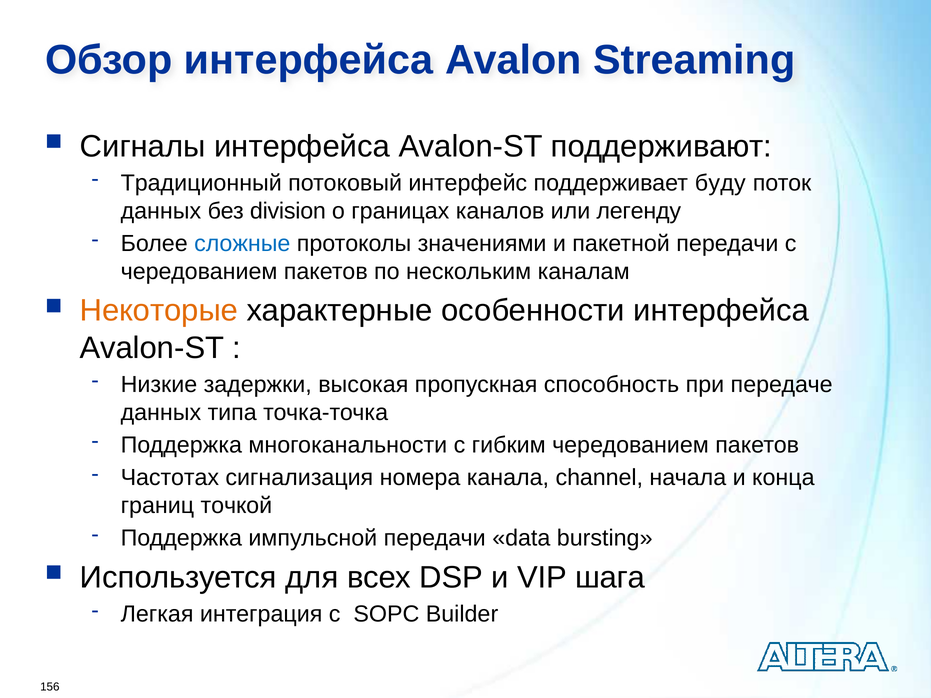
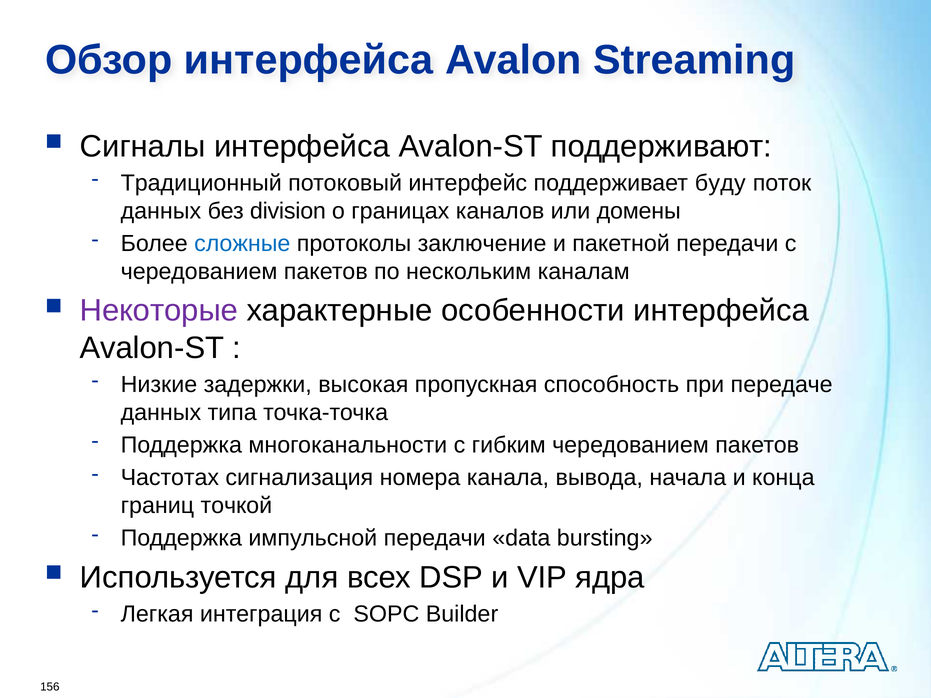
легенду: легенду -> домены (639, 211)
значениями: значениями -> заключение (482, 244)
Некоторые colour: orange -> purple (159, 311)
channel: channel -> вывода (599, 478)
шага: шага -> ядра (610, 578)
